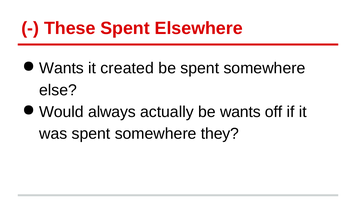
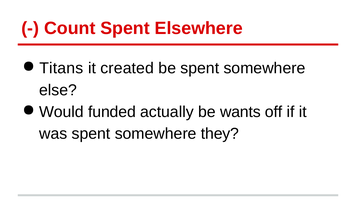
These: These -> Count (70, 28)
Wants: Wants -> Titans (61, 68)
always: always -> funded (112, 112)
